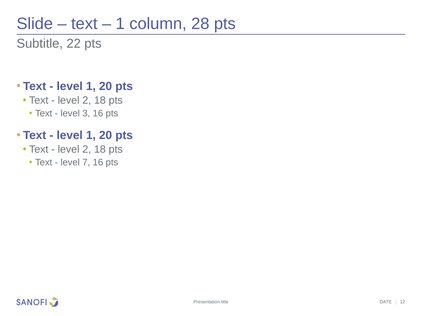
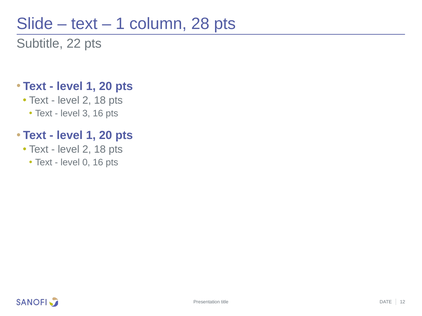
7: 7 -> 0 (86, 163)
